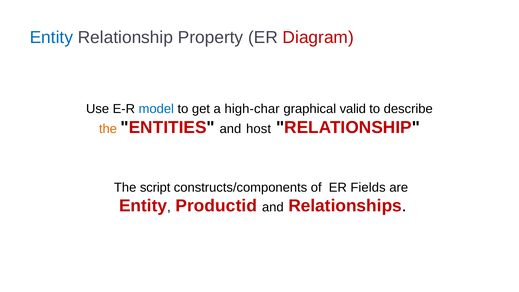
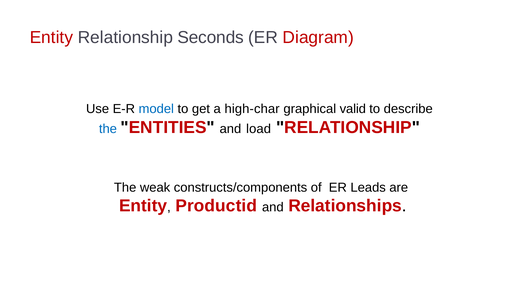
Entity colour: blue -> red (51, 38)
Property: Property -> Seconds (211, 38)
the colour: orange -> blue (108, 129)
host: host -> load (259, 129)
script: script -> weak (155, 187)
Fields: Fields -> Leads (368, 187)
